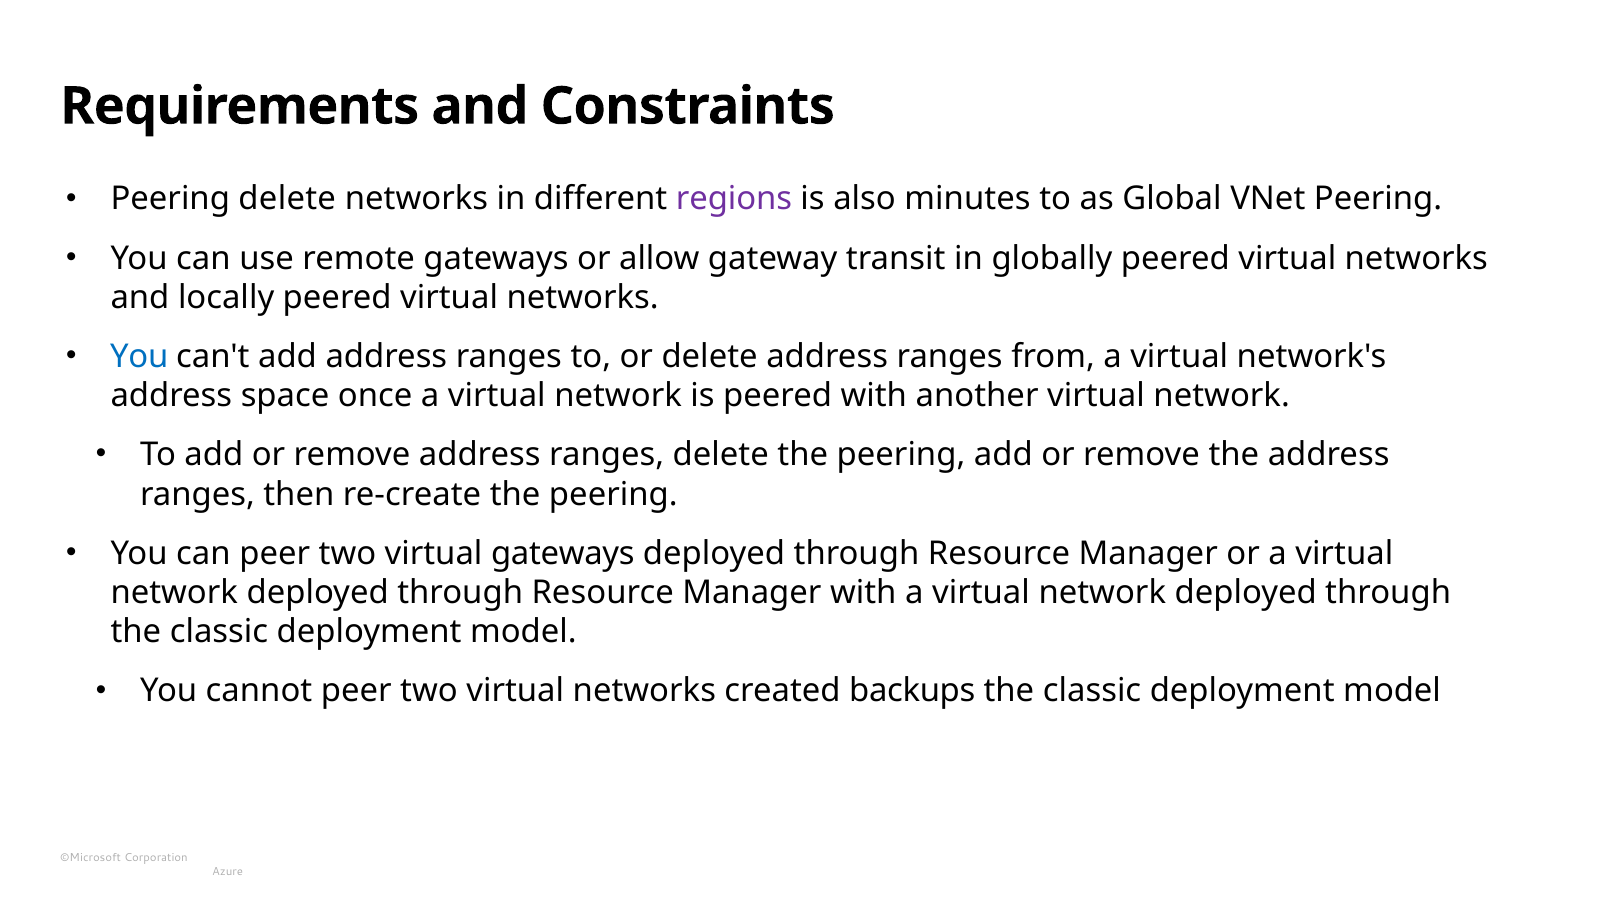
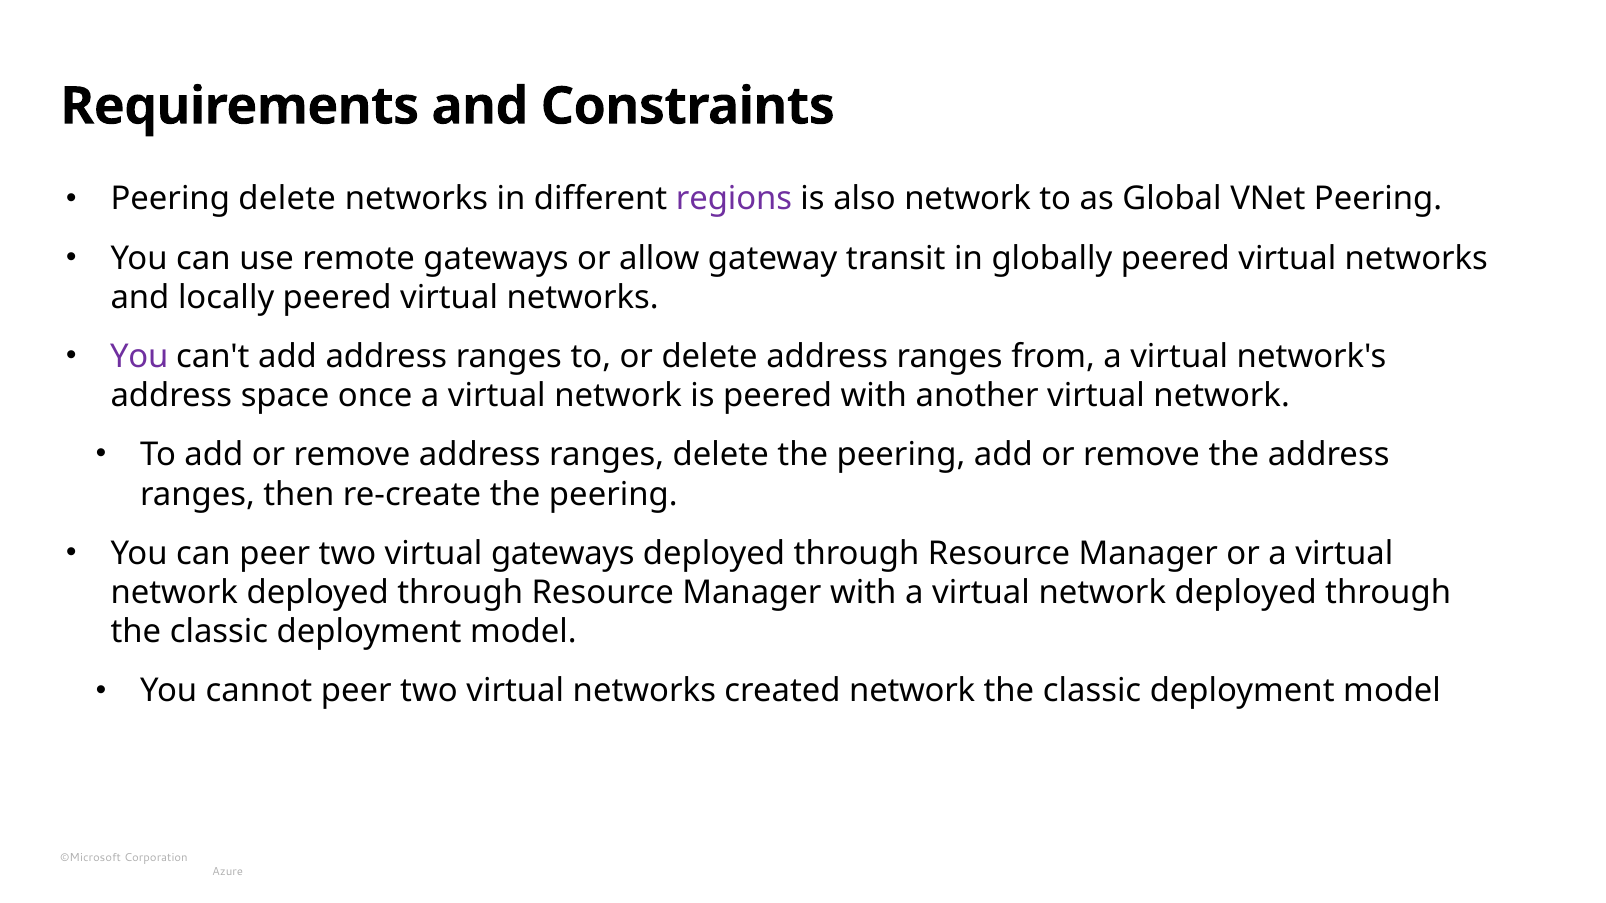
also minutes: minutes -> network (968, 199)
You colour: blue -> purple (139, 357)
created backups: backups -> network (912, 691)
